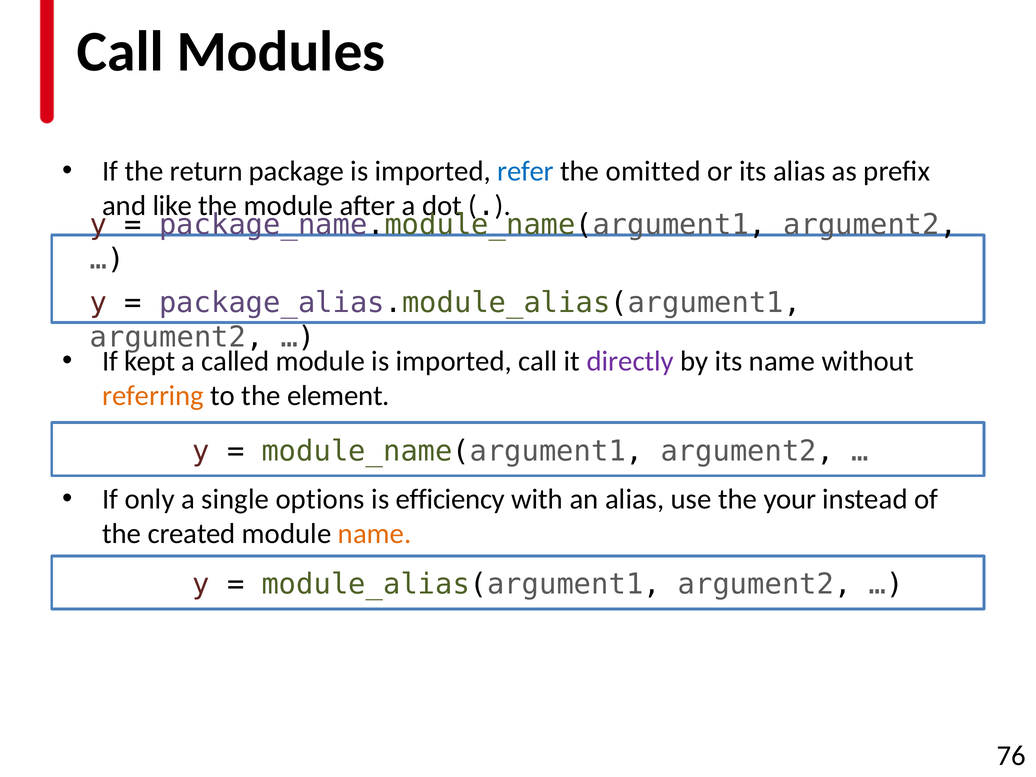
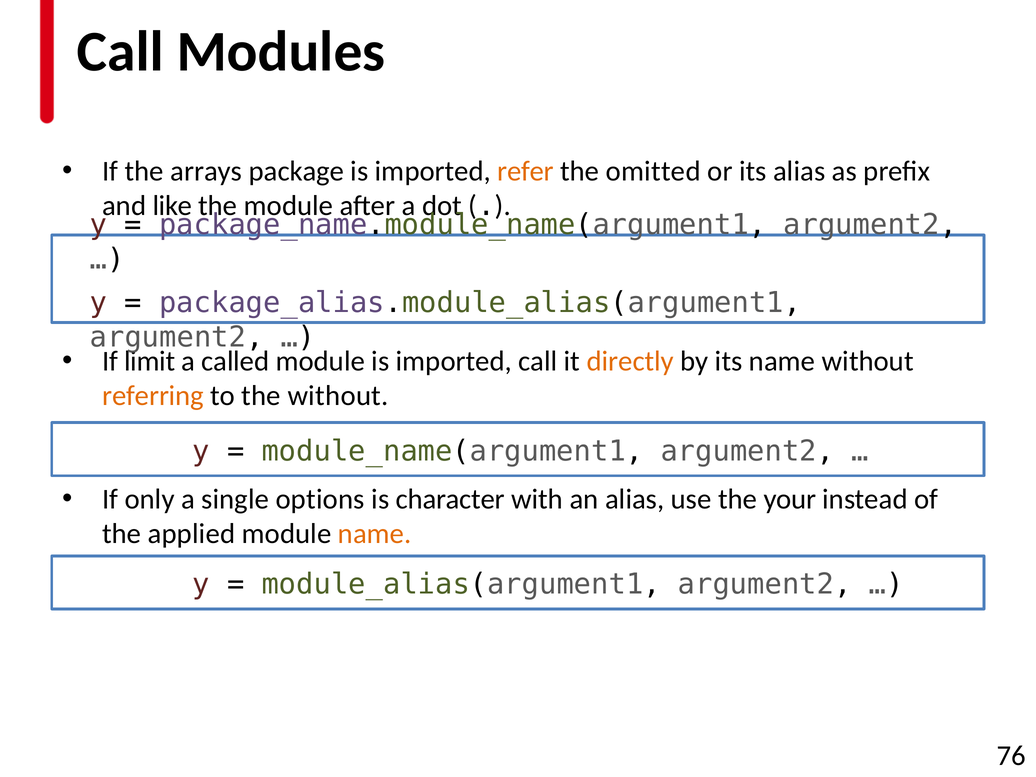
return: return -> arrays (206, 171)
refer colour: blue -> orange (526, 171)
kept: kept -> limit (150, 361)
directly colour: purple -> orange (630, 361)
the element: element -> without (338, 396)
efficiency: efficiency -> character (450, 499)
created: created -> applied (191, 534)
